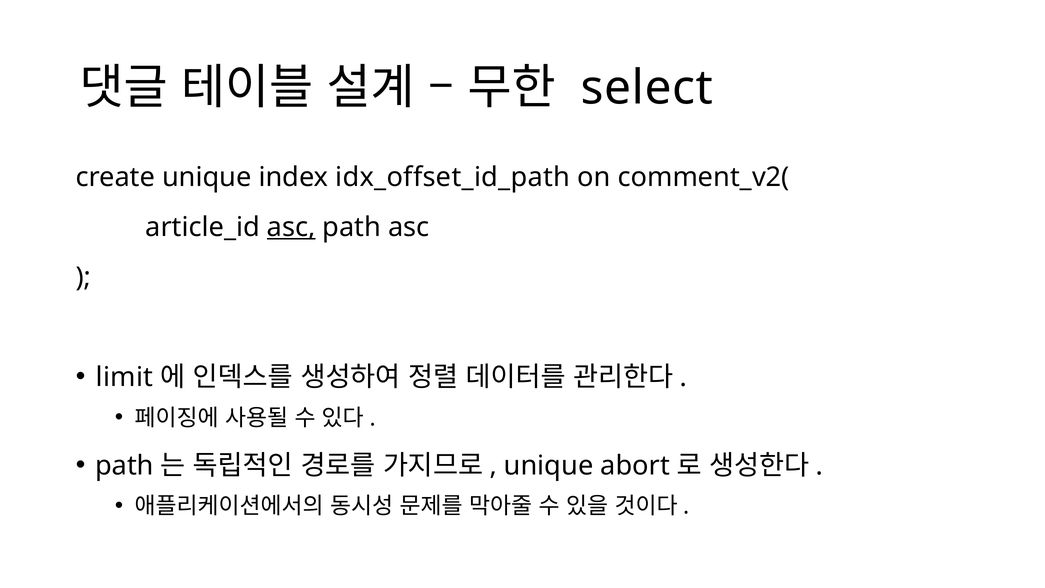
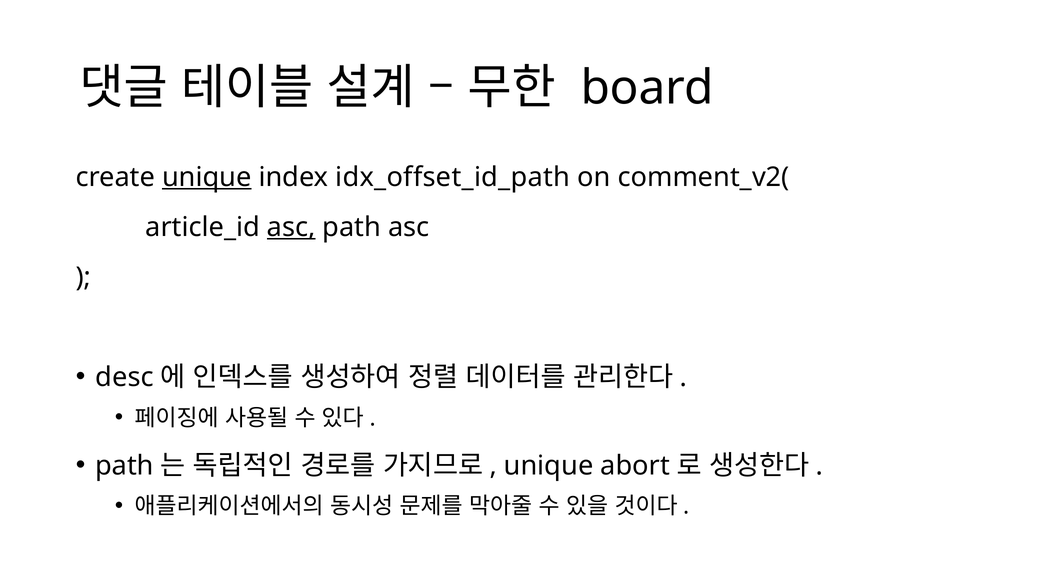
select: select -> board (647, 88)
unique underline: none -> present (207, 177)
limit: limit -> desc (125, 377)
